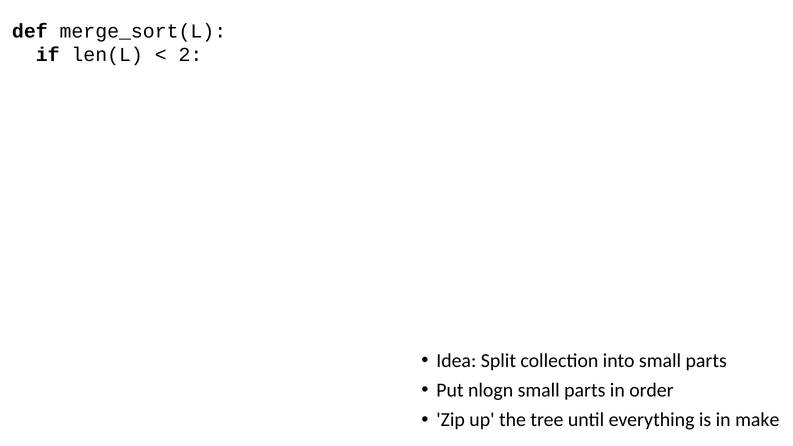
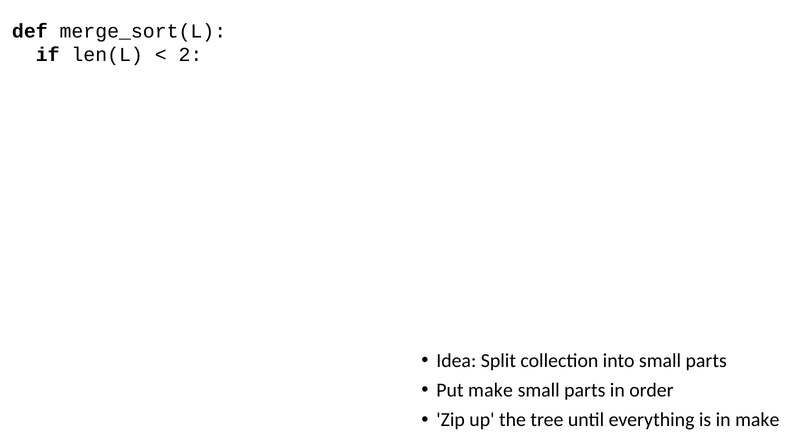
Put nlogn: nlogn -> make (491, 390)
